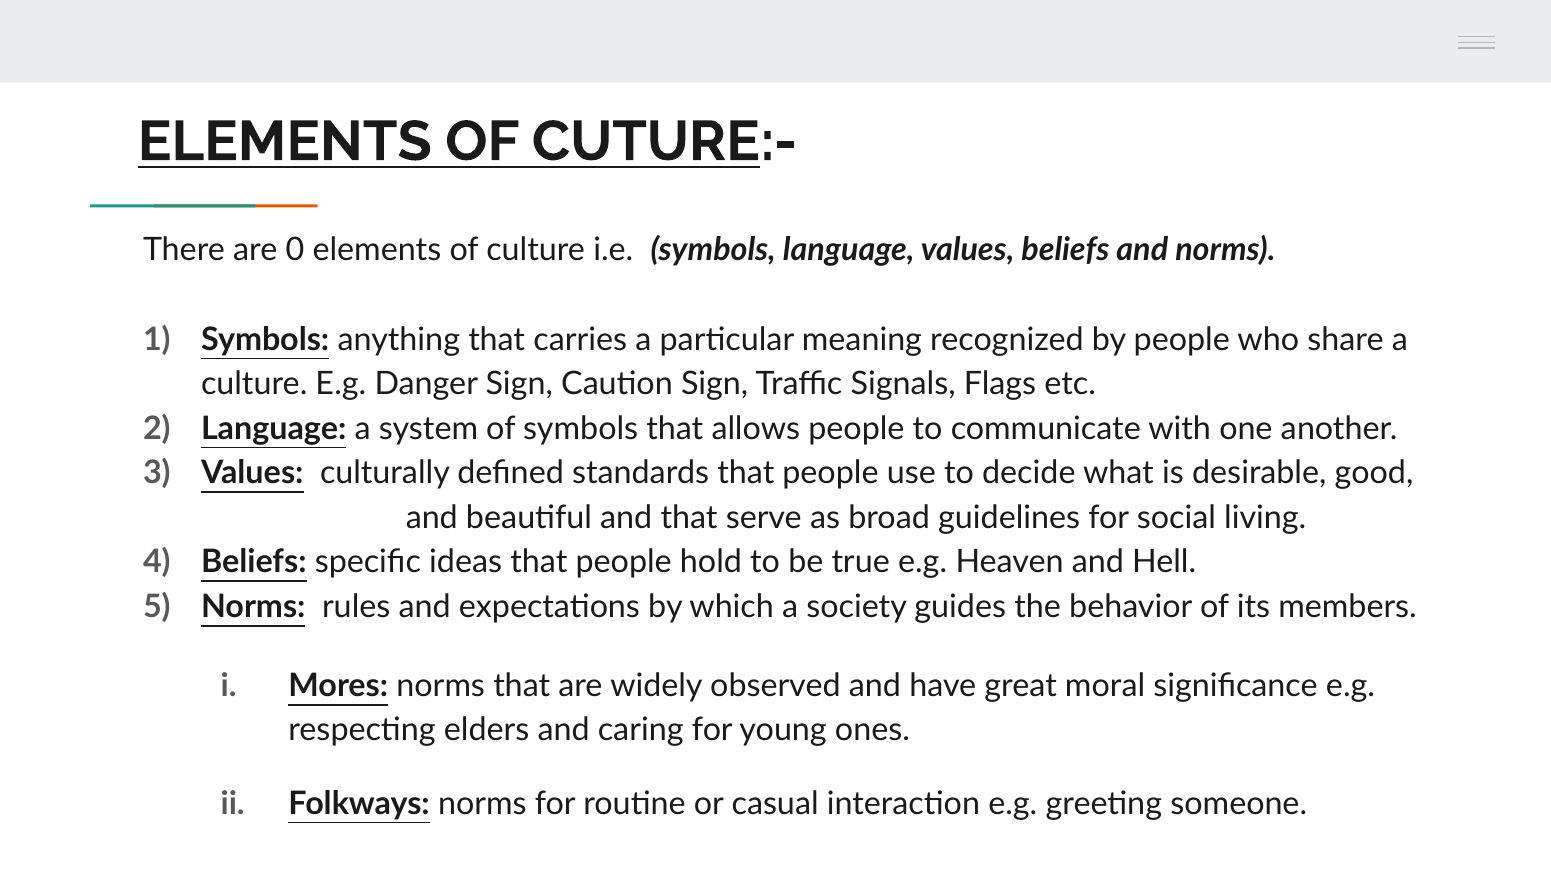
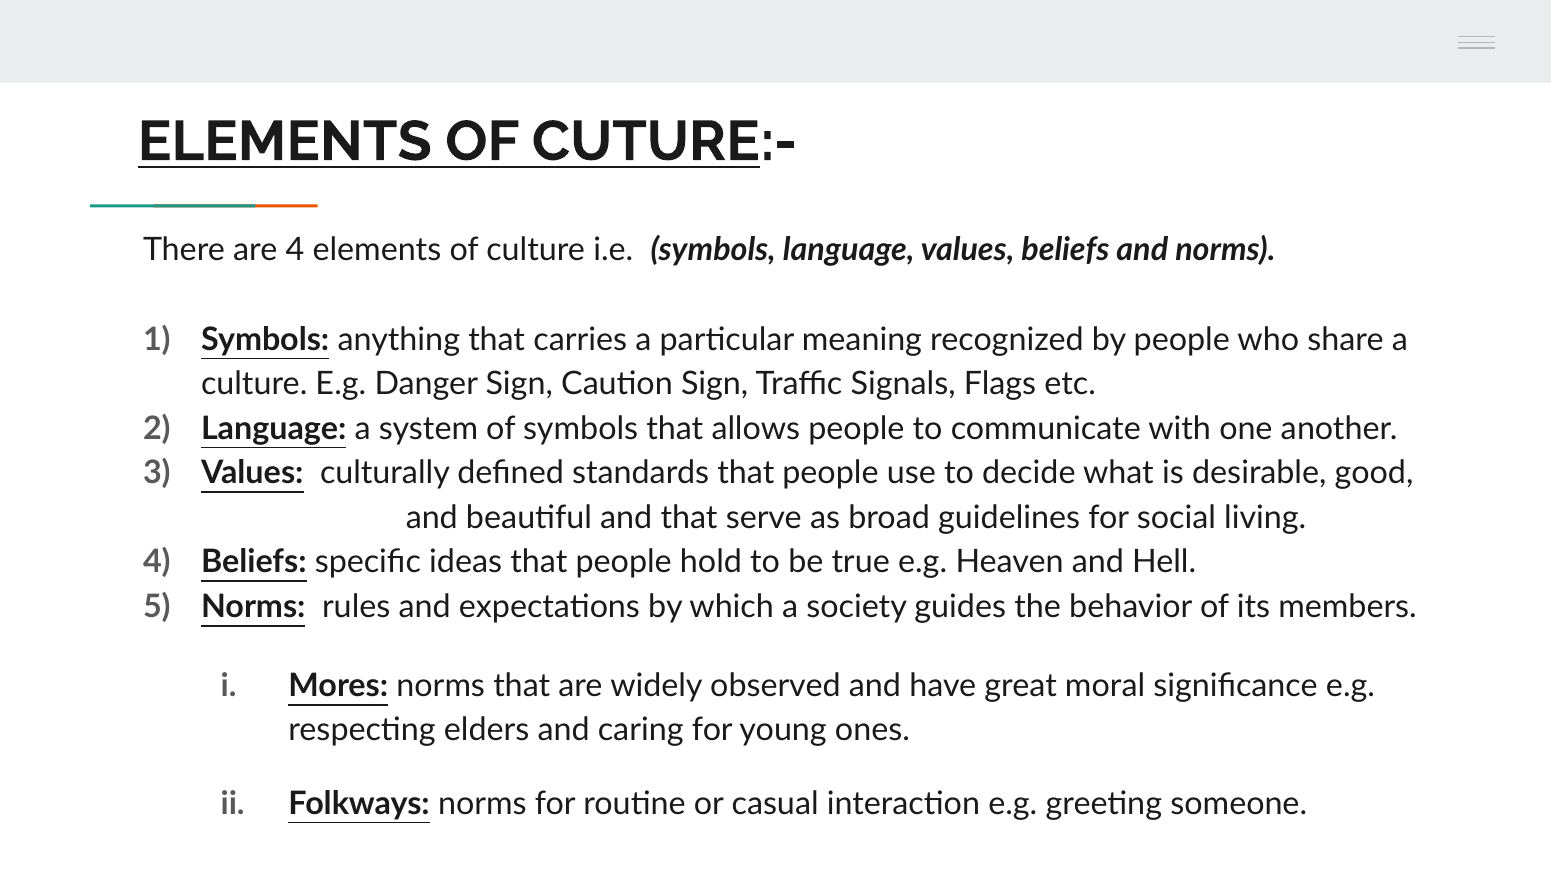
are 0: 0 -> 4 (295, 250)
